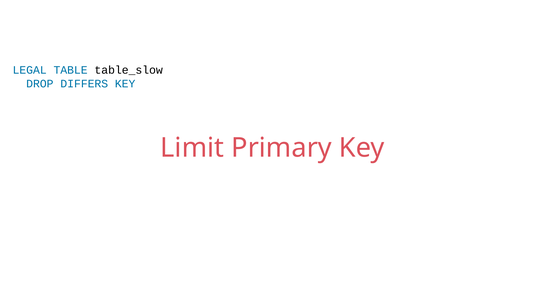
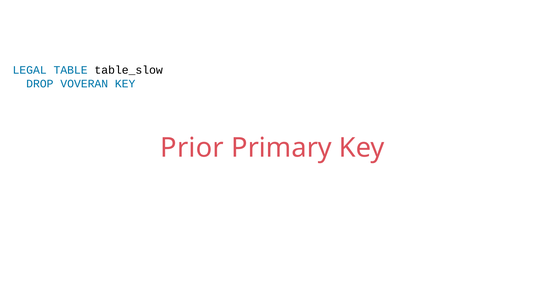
DIFFERS: DIFFERS -> VOVERAN (84, 84)
Limit: Limit -> Prior (192, 148)
